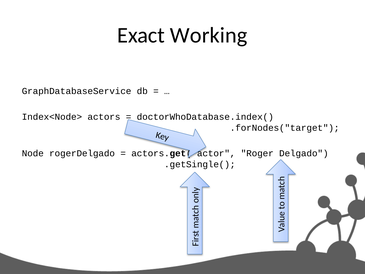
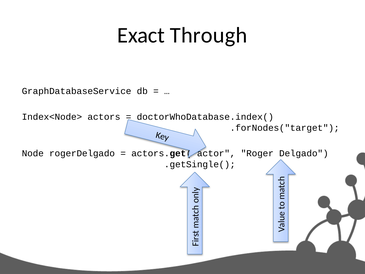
Working: Working -> Through (209, 35)
